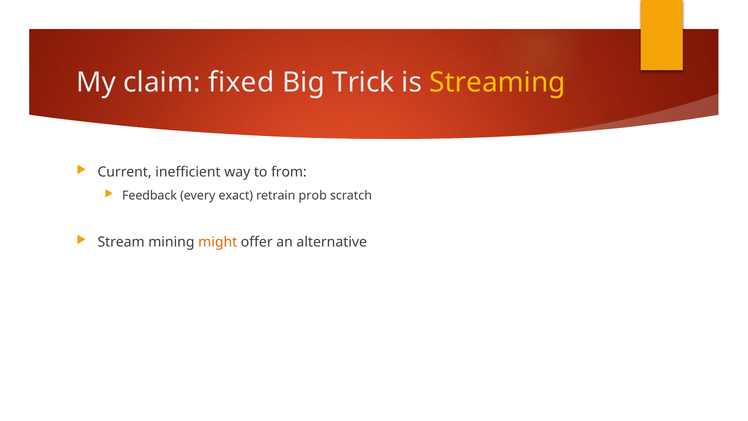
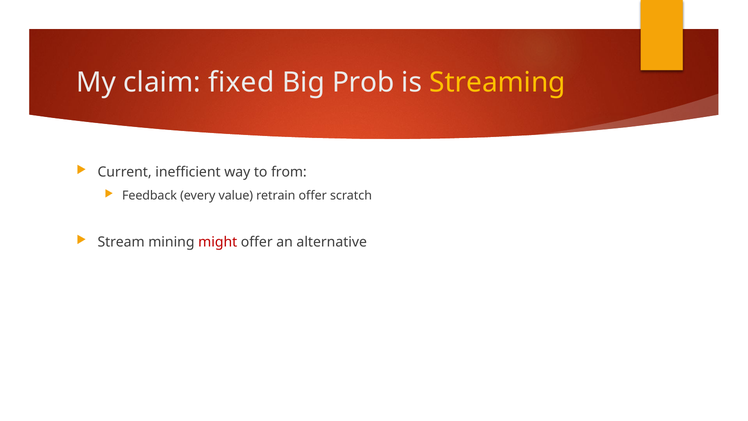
Trick: Trick -> Prob (363, 82)
exact: exact -> value (236, 196)
retrain prob: prob -> offer (313, 196)
might colour: orange -> red (218, 242)
